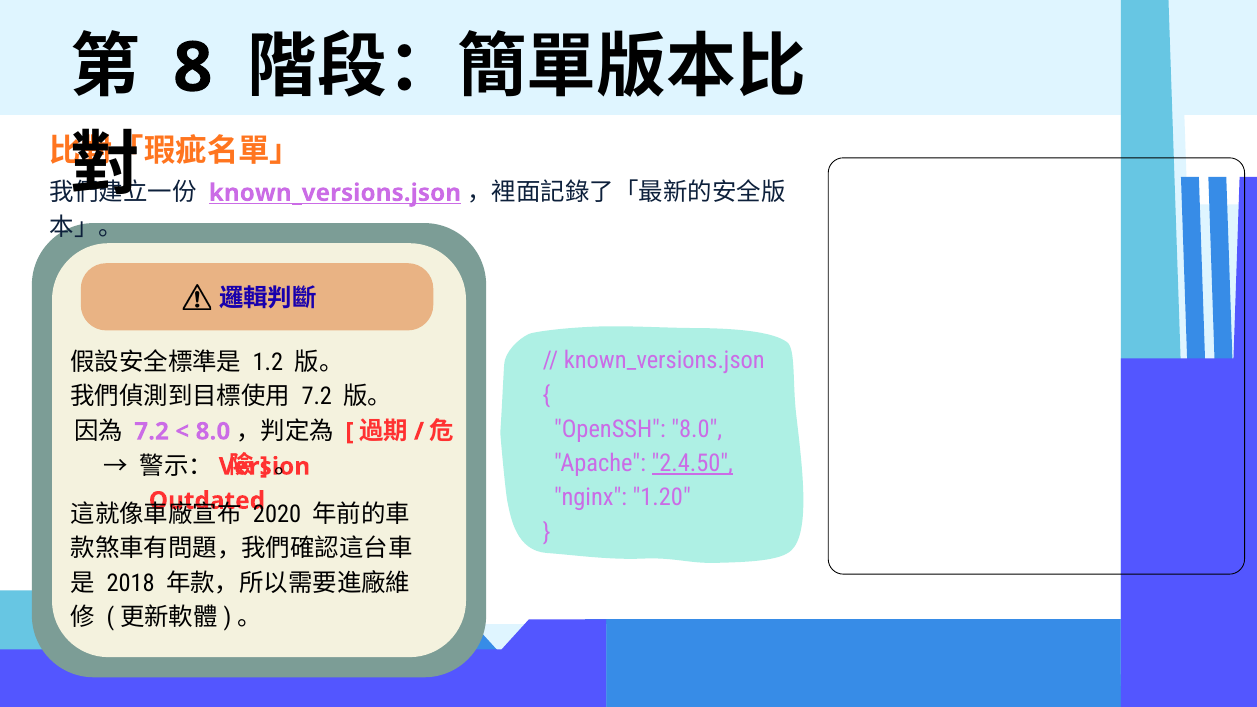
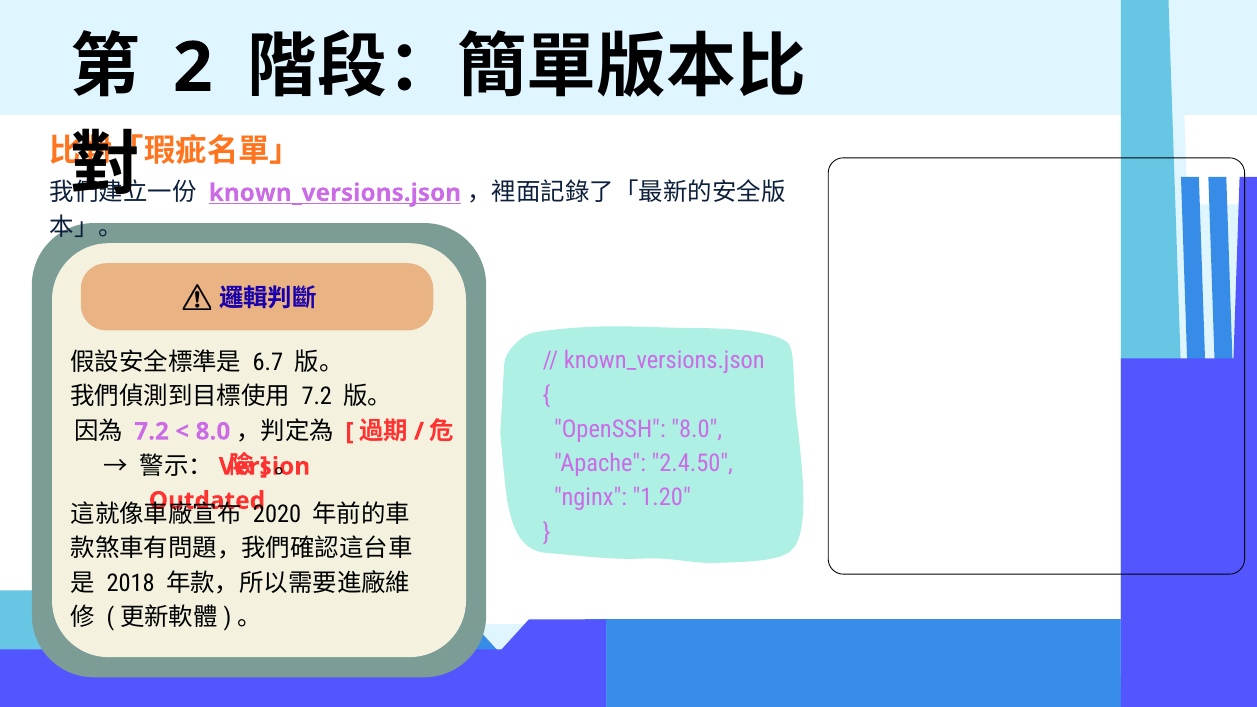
8: 8 -> 2 (193, 68)
1.2: 1.2 -> 6.7 (268, 363)
2.4.50 underline: present -> none (692, 464)
